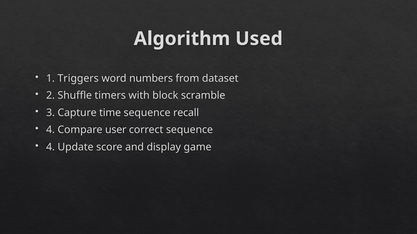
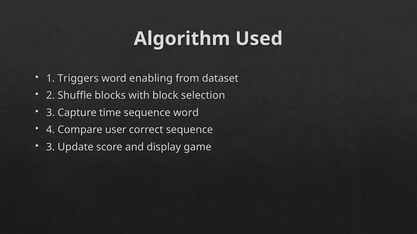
numbers: numbers -> enabling (151, 79)
timers: timers -> blocks (110, 96)
scramble: scramble -> selection (203, 96)
sequence recall: recall -> word (186, 113)
4: 4 -> 3 (50, 147)
